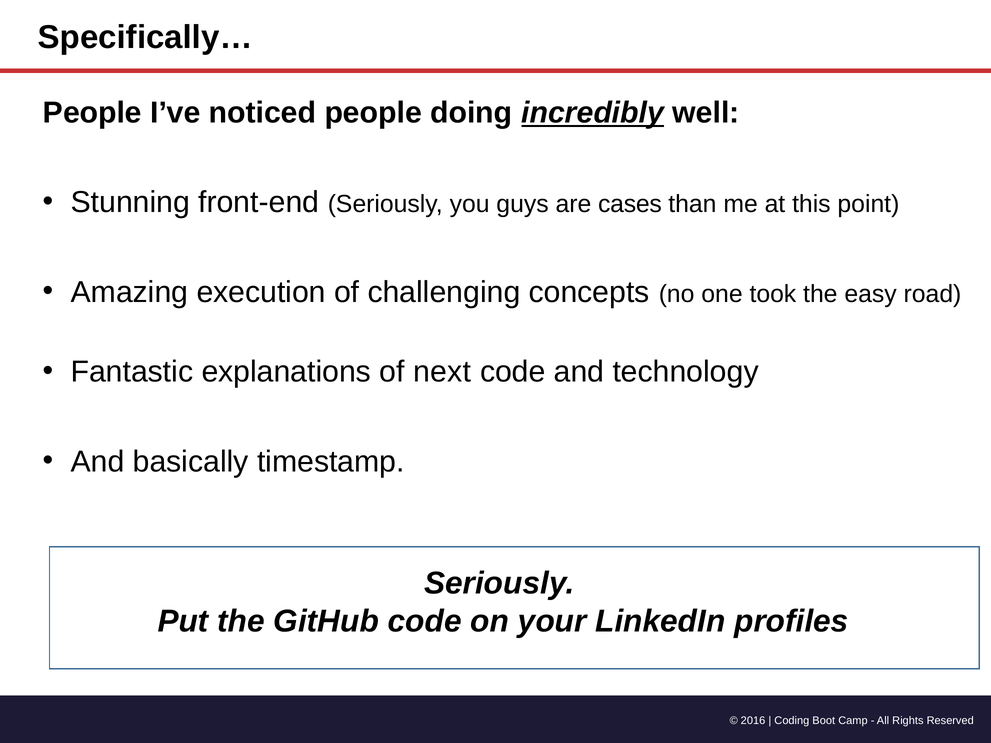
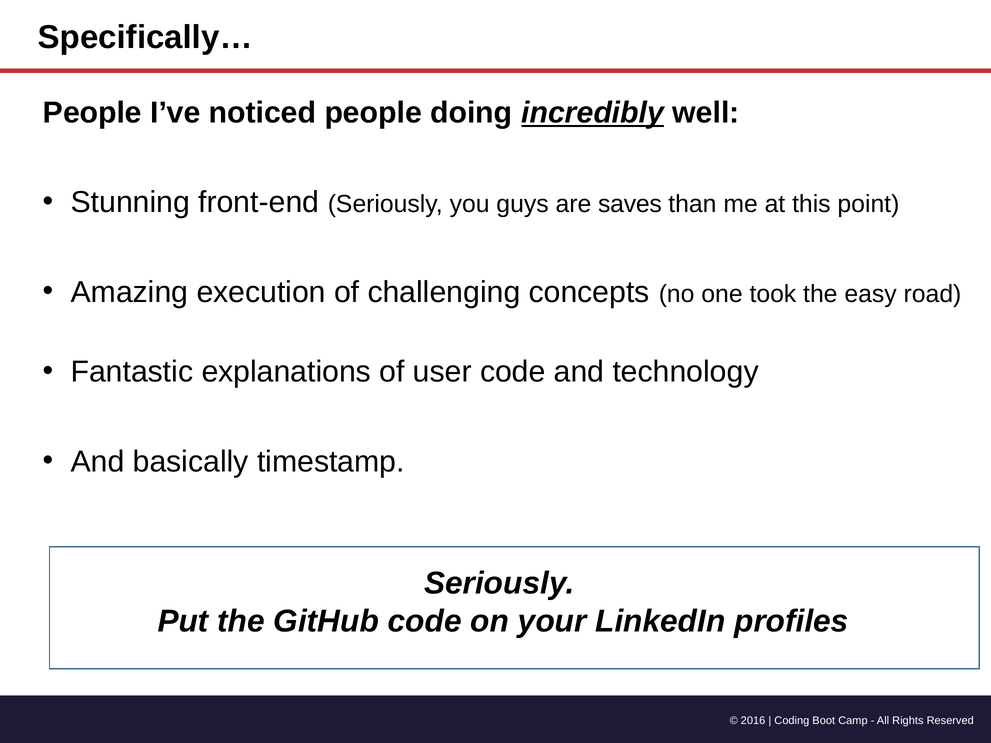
cases: cases -> saves (630, 204)
next: next -> user (442, 372)
